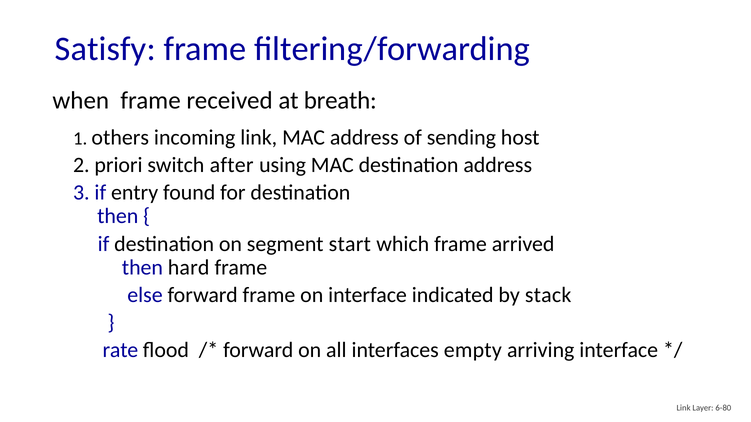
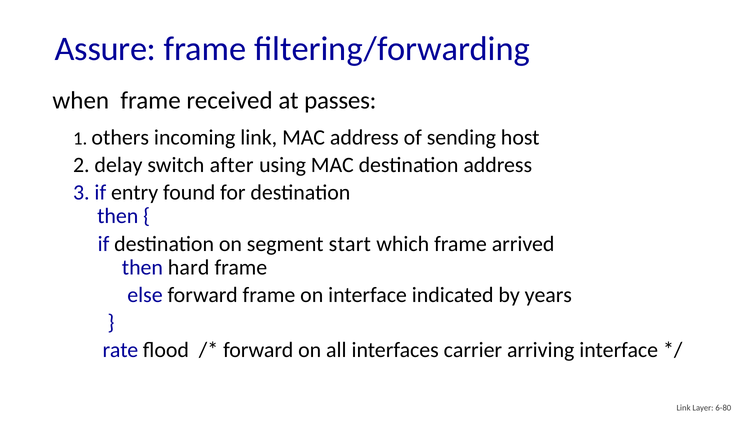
Satisfy: Satisfy -> Assure (106, 49)
breath: breath -> passes (340, 101)
priori: priori -> delay (118, 165)
stack: stack -> years (548, 295)
empty: empty -> carrier (473, 350)
